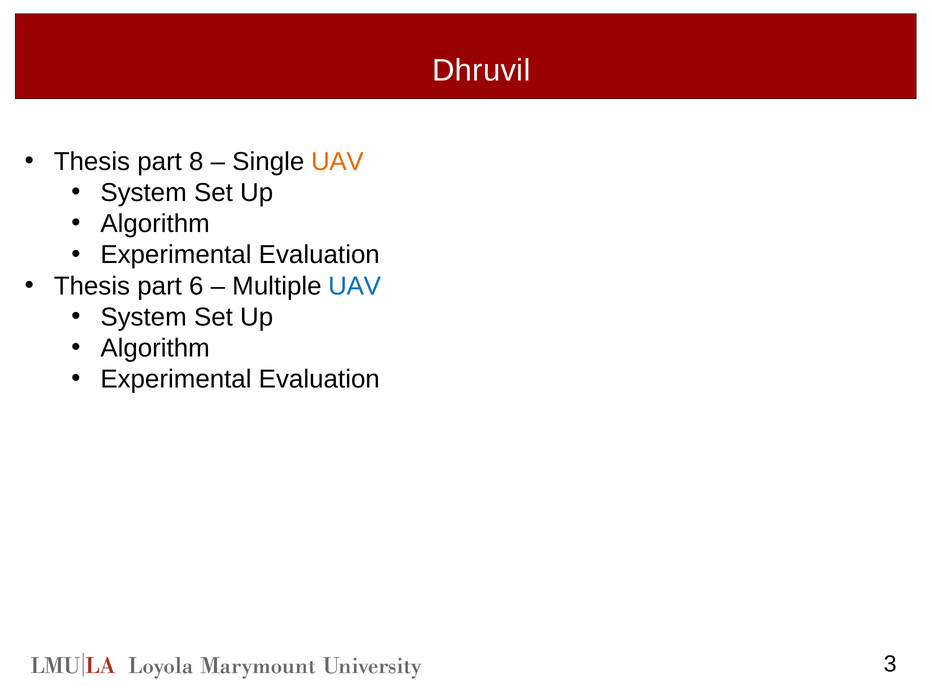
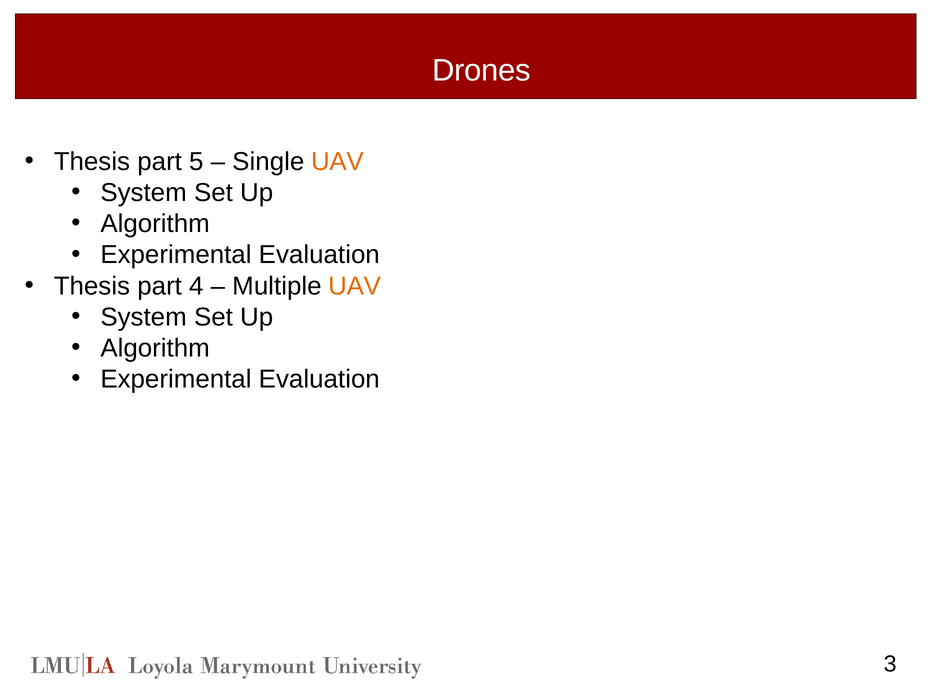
Dhruvil: Dhruvil -> Drones (482, 70)
8: 8 -> 5 (196, 162)
6: 6 -> 4 (196, 286)
UAV colour: blue -> orange (355, 286)
